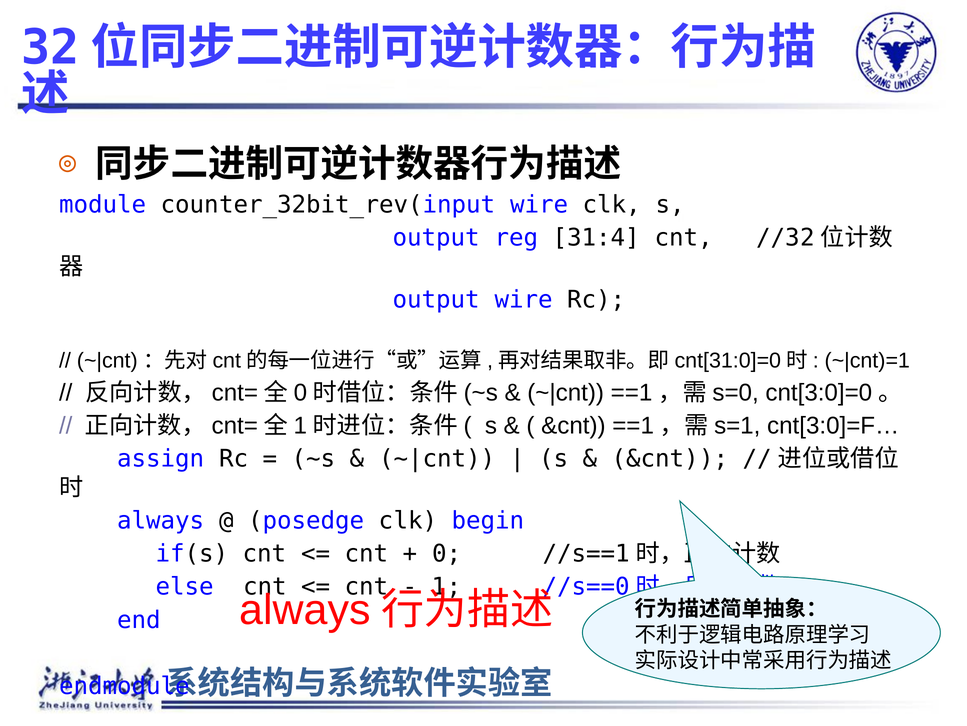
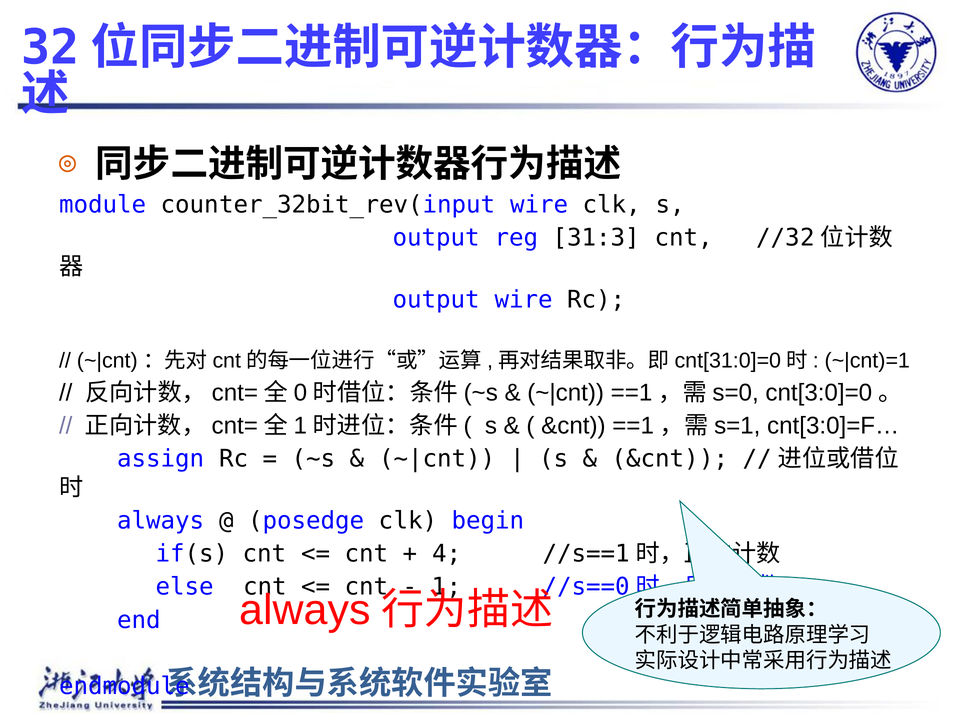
31:4: 31:4 -> 31:3 (596, 237)
0: 0 -> 4 (447, 553)
